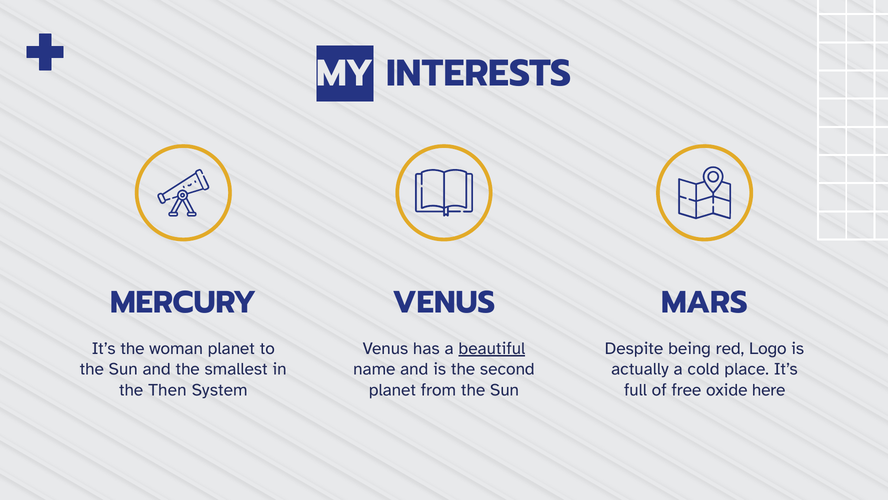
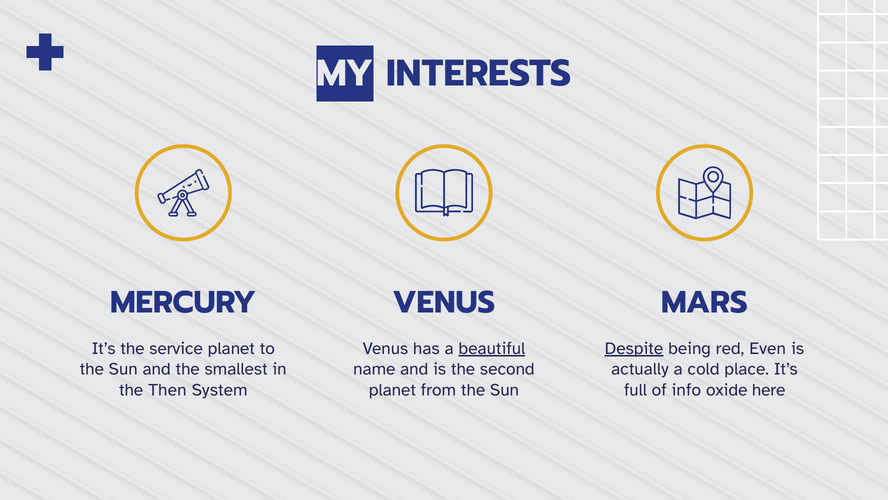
woman: woman -> service (176, 348)
Despite underline: none -> present (634, 348)
Logo: Logo -> Even (768, 348)
free: free -> info (686, 389)
